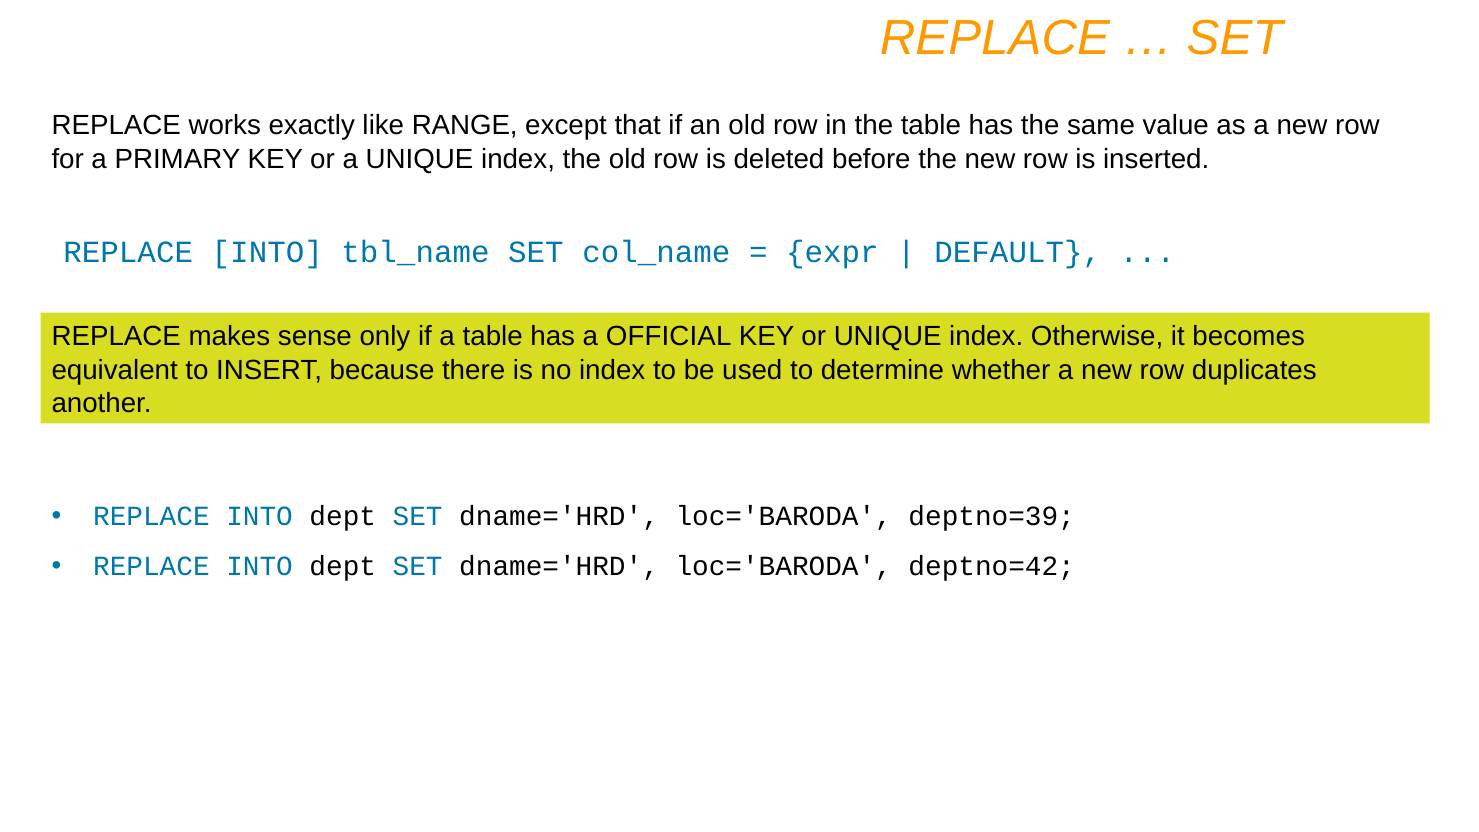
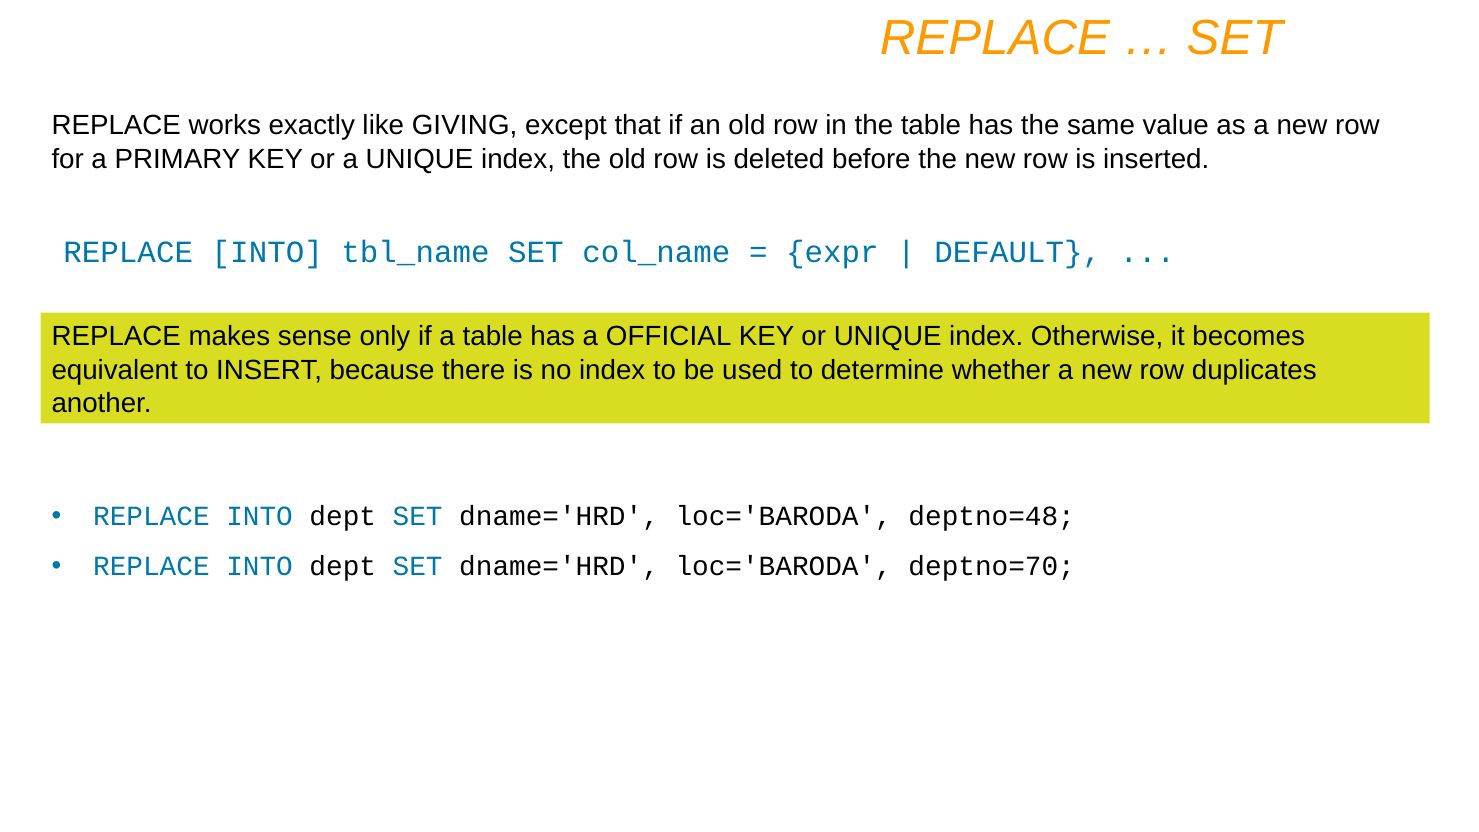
RANGE: RANGE -> GIVING (465, 126)
deptno=39: deptno=39 -> deptno=48 (992, 517)
deptno=42: deptno=42 -> deptno=70 (992, 567)
